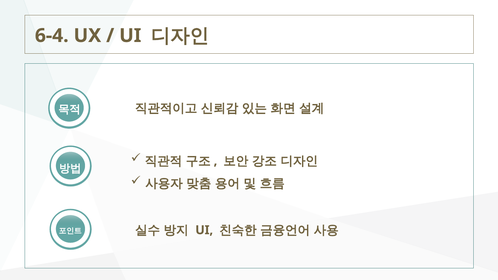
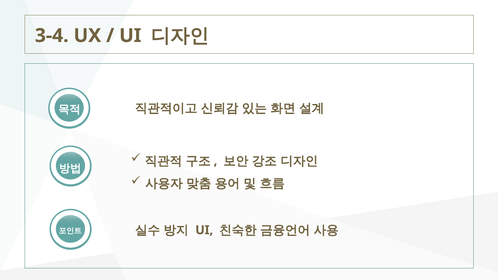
6-4: 6-4 -> 3-4 (52, 36)
